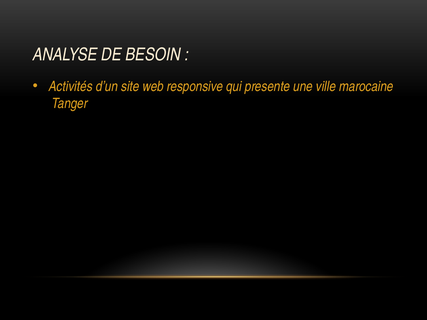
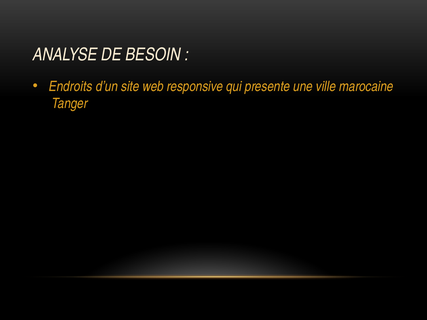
Activités: Activités -> Endroits (71, 86)
